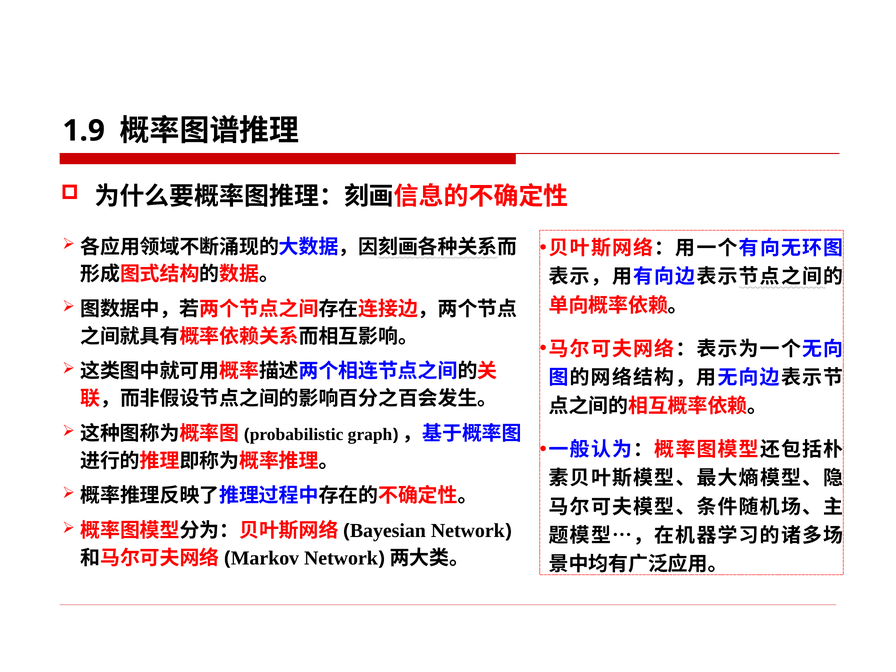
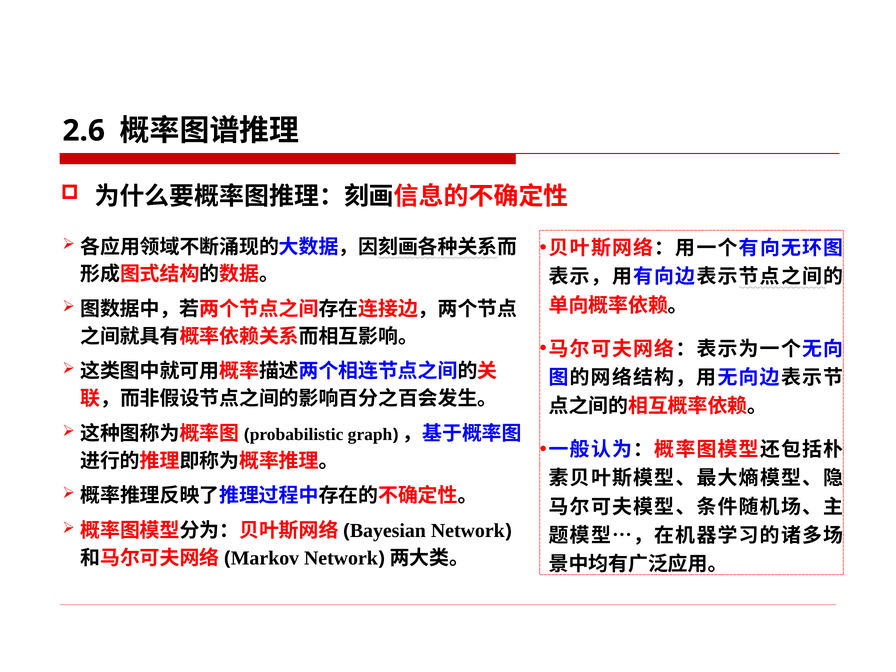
1.9: 1.9 -> 2.6 (84, 131)
